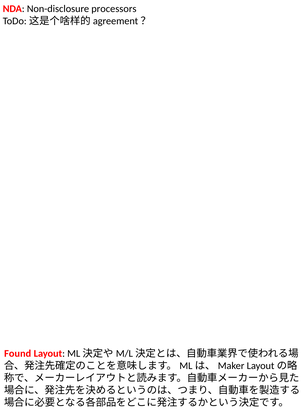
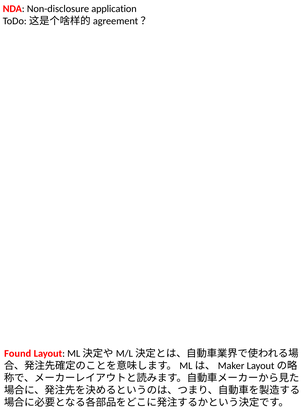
processors: processors -> application (114, 9)
